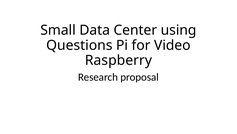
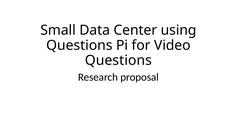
Raspberry: Raspberry -> Questions (118, 60)
